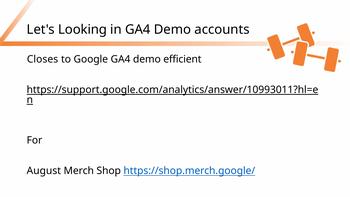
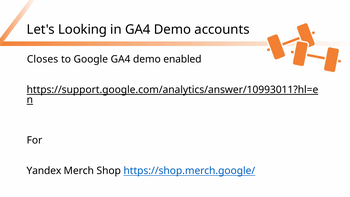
efficient: efficient -> enabled (182, 59)
August: August -> Yandex (44, 171)
